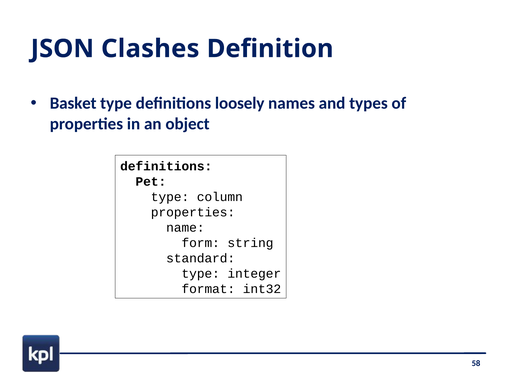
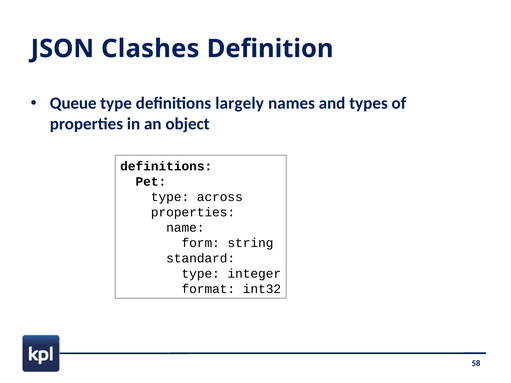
Basket: Basket -> Queue (73, 103)
loosely: loosely -> largely (240, 103)
column: column -> across (220, 197)
